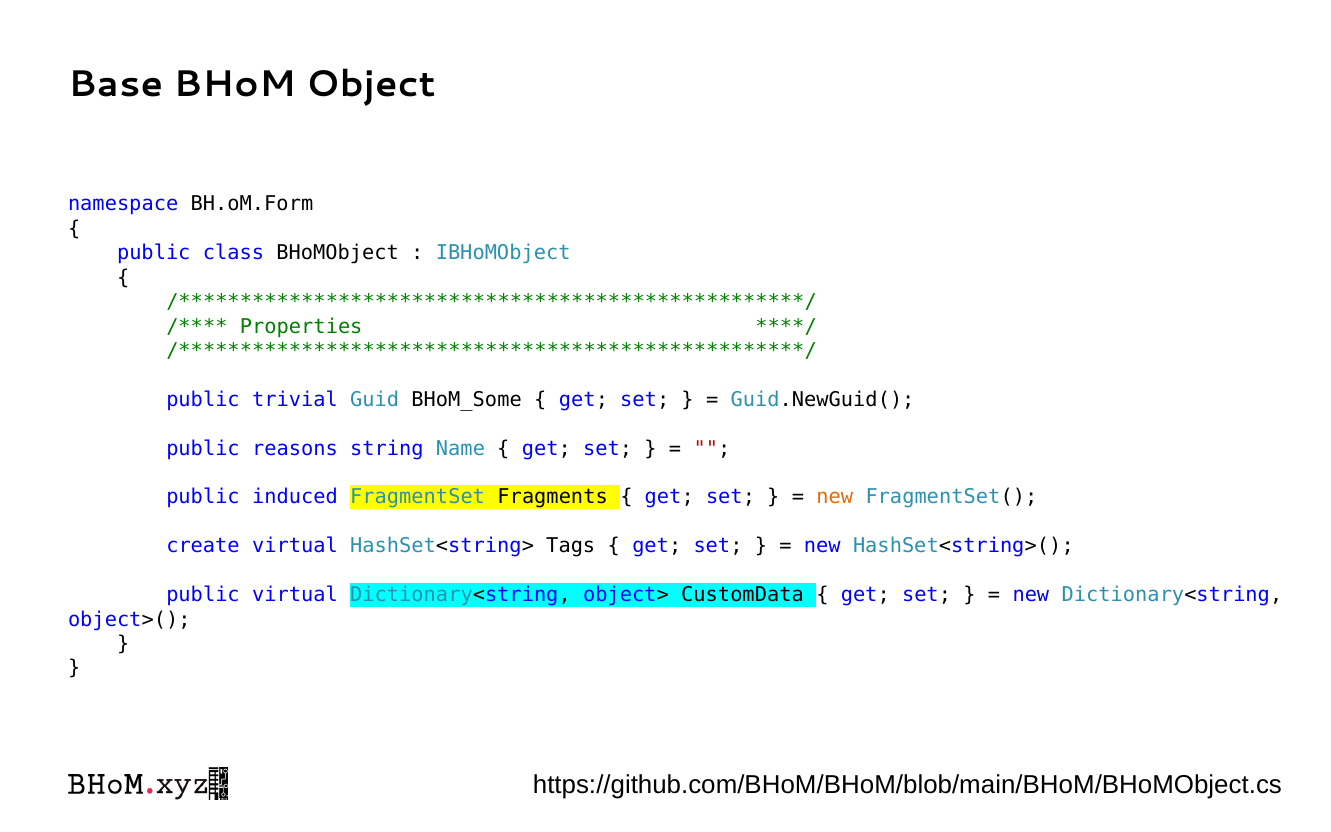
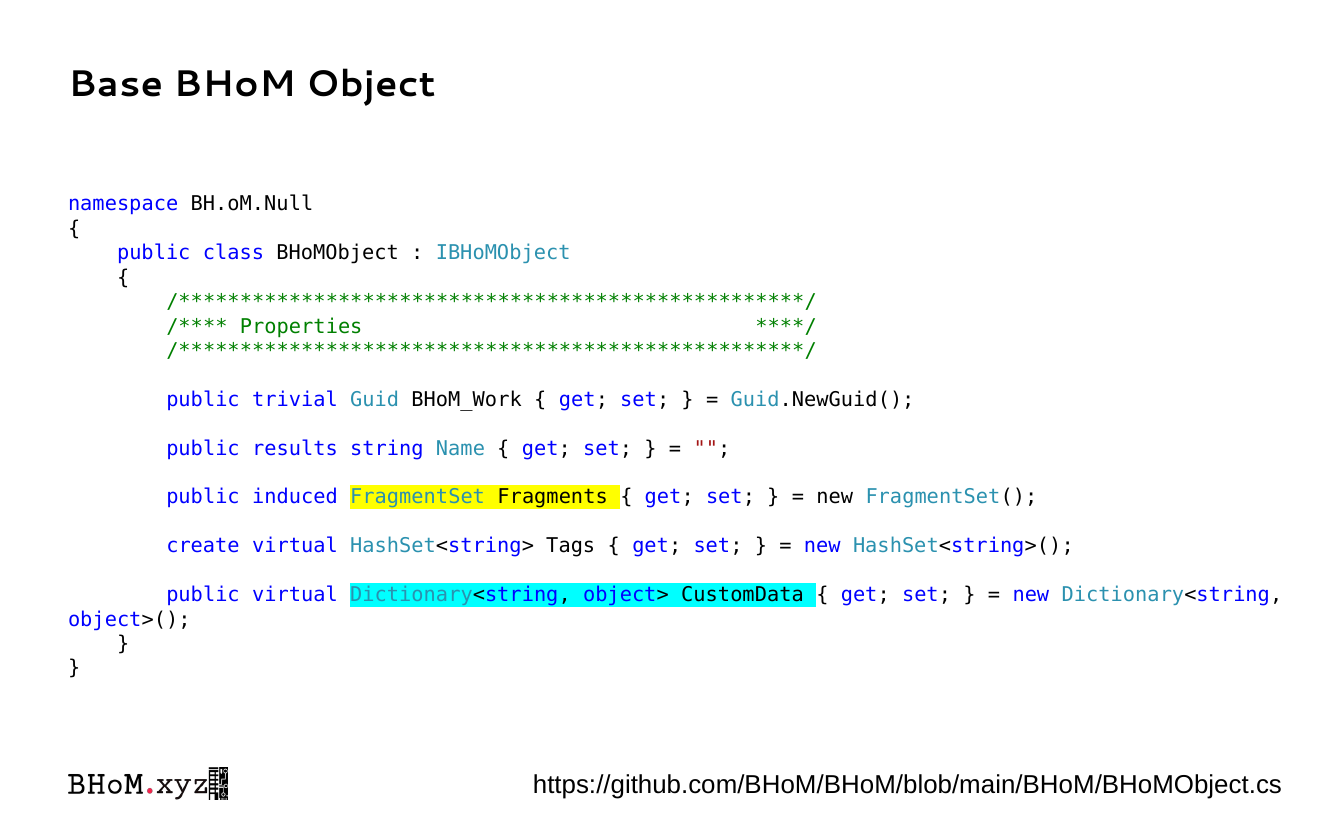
BH.oM.Form: BH.oM.Form -> BH.oM.Null (252, 204)
BHoM_Some: BHoM_Some -> BHoM_Work (467, 400)
reasons: reasons -> results (295, 448)
new colour: orange -> black (835, 497)
